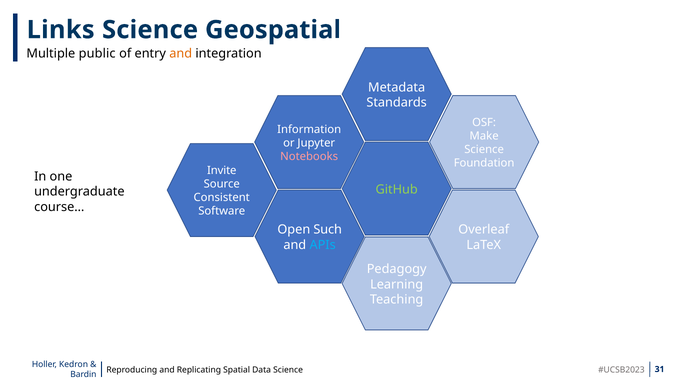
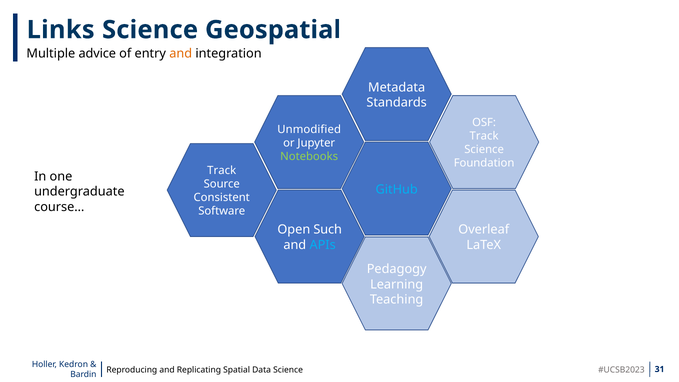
public: public -> advice (97, 53)
Information: Information -> Unmodified (309, 129)
Make: Make -> Track (484, 136)
Notebooks colour: pink -> light green (309, 156)
Invite: Invite -> Track (222, 170)
GitHub colour: light green -> light blue (397, 189)
